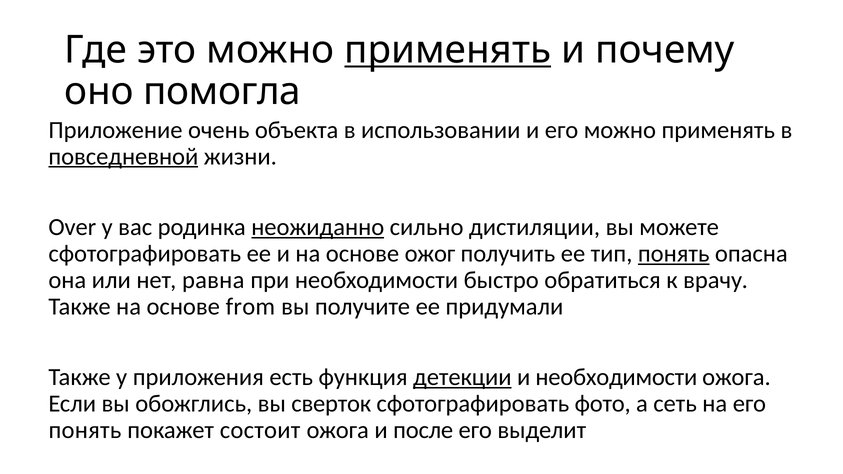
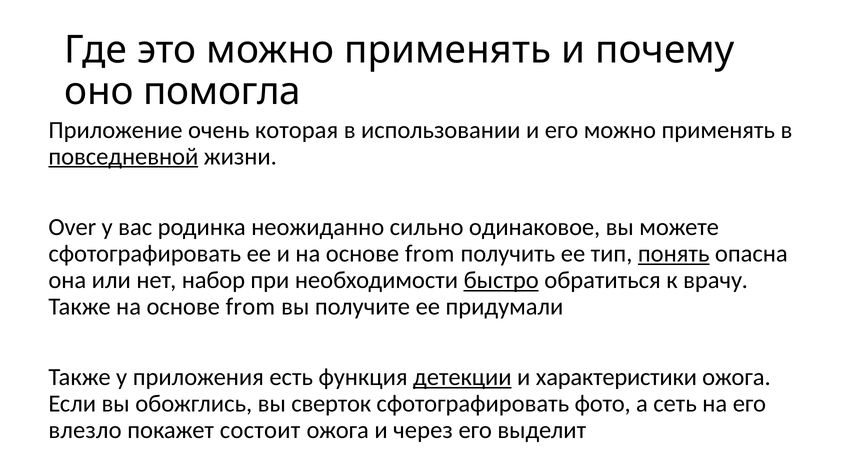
применять underline: present -> none (448, 50)
объекта: объекта -> которая (297, 130)
неожиданно underline: present -> none (318, 227)
дистиляции: дистиляции -> одинаковое (535, 227)
и на основе ожог: ожог -> from (430, 254)
равна: равна -> набор (213, 280)
быстро underline: none -> present (501, 280)
и необходимости: необходимости -> характеристики (616, 377)
понять: понять -> влезло (85, 430)
после: после -> через (423, 430)
